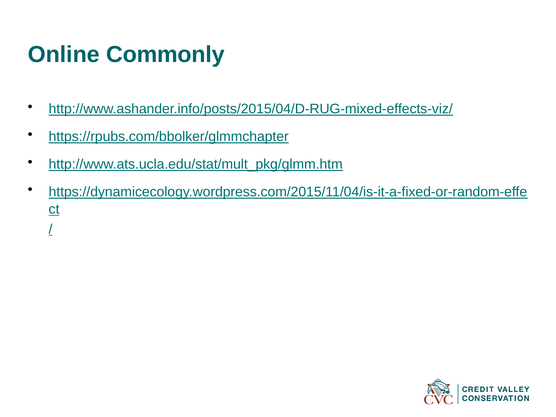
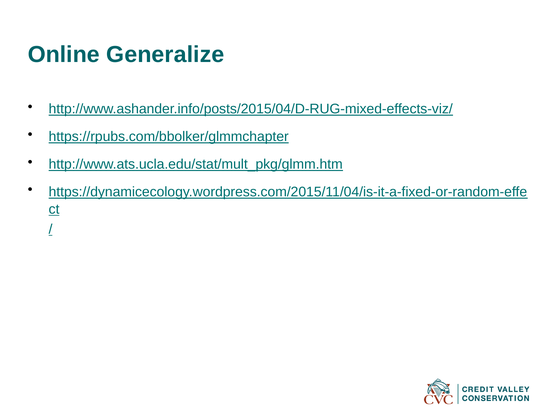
Commonly: Commonly -> Generalize (165, 54)
